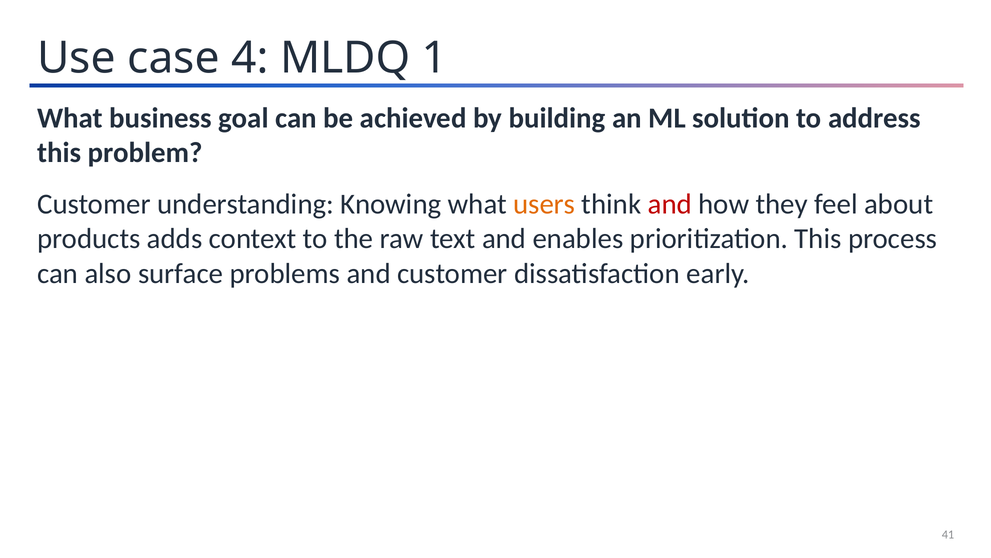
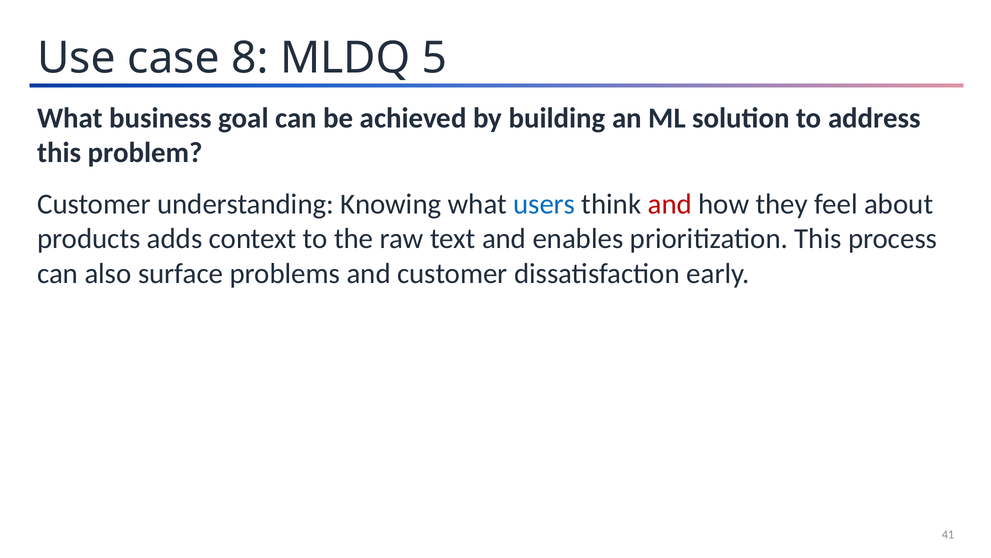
4: 4 -> 8 (250, 58)
1: 1 -> 5 (435, 58)
users colour: orange -> blue (544, 204)
